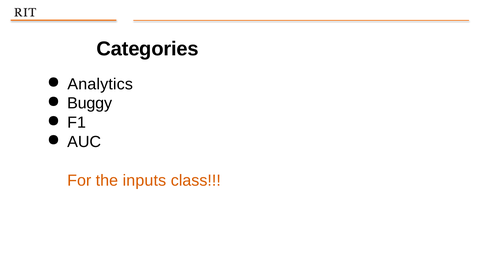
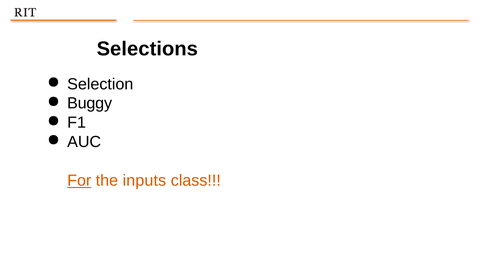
Categories: Categories -> Selections (147, 49)
Analytics: Analytics -> Selection (100, 84)
For underline: none -> present (79, 181)
